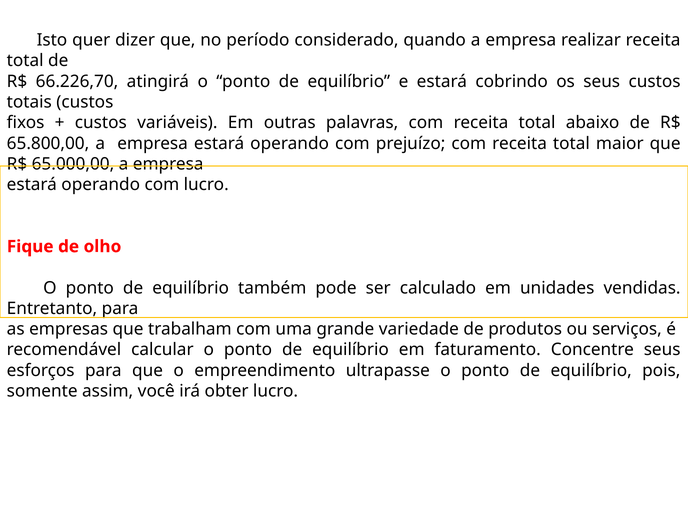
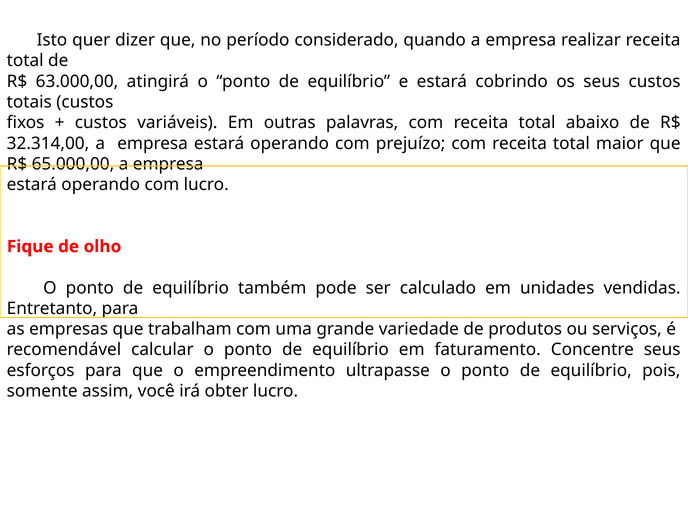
66.226,70: 66.226,70 -> 63.000,00 (77, 81)
65.800,00: 65.800,00 -> 32.314,00 (48, 143)
